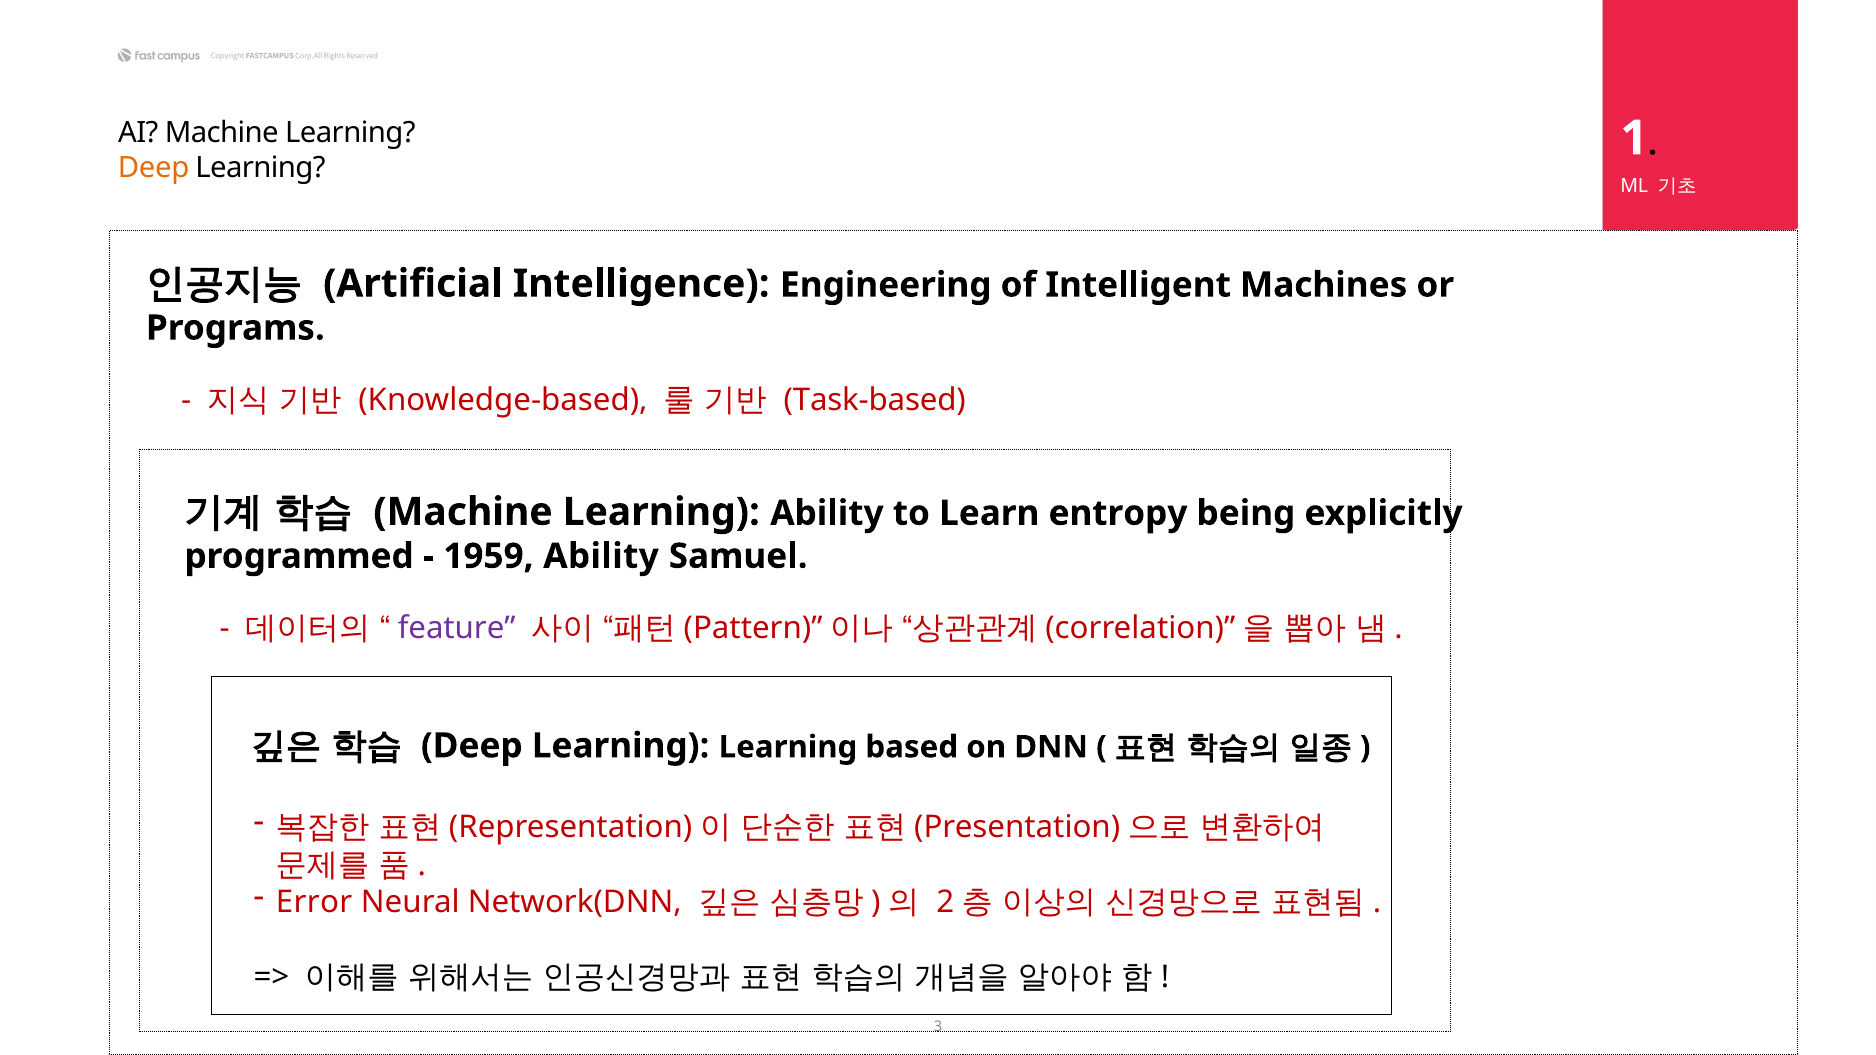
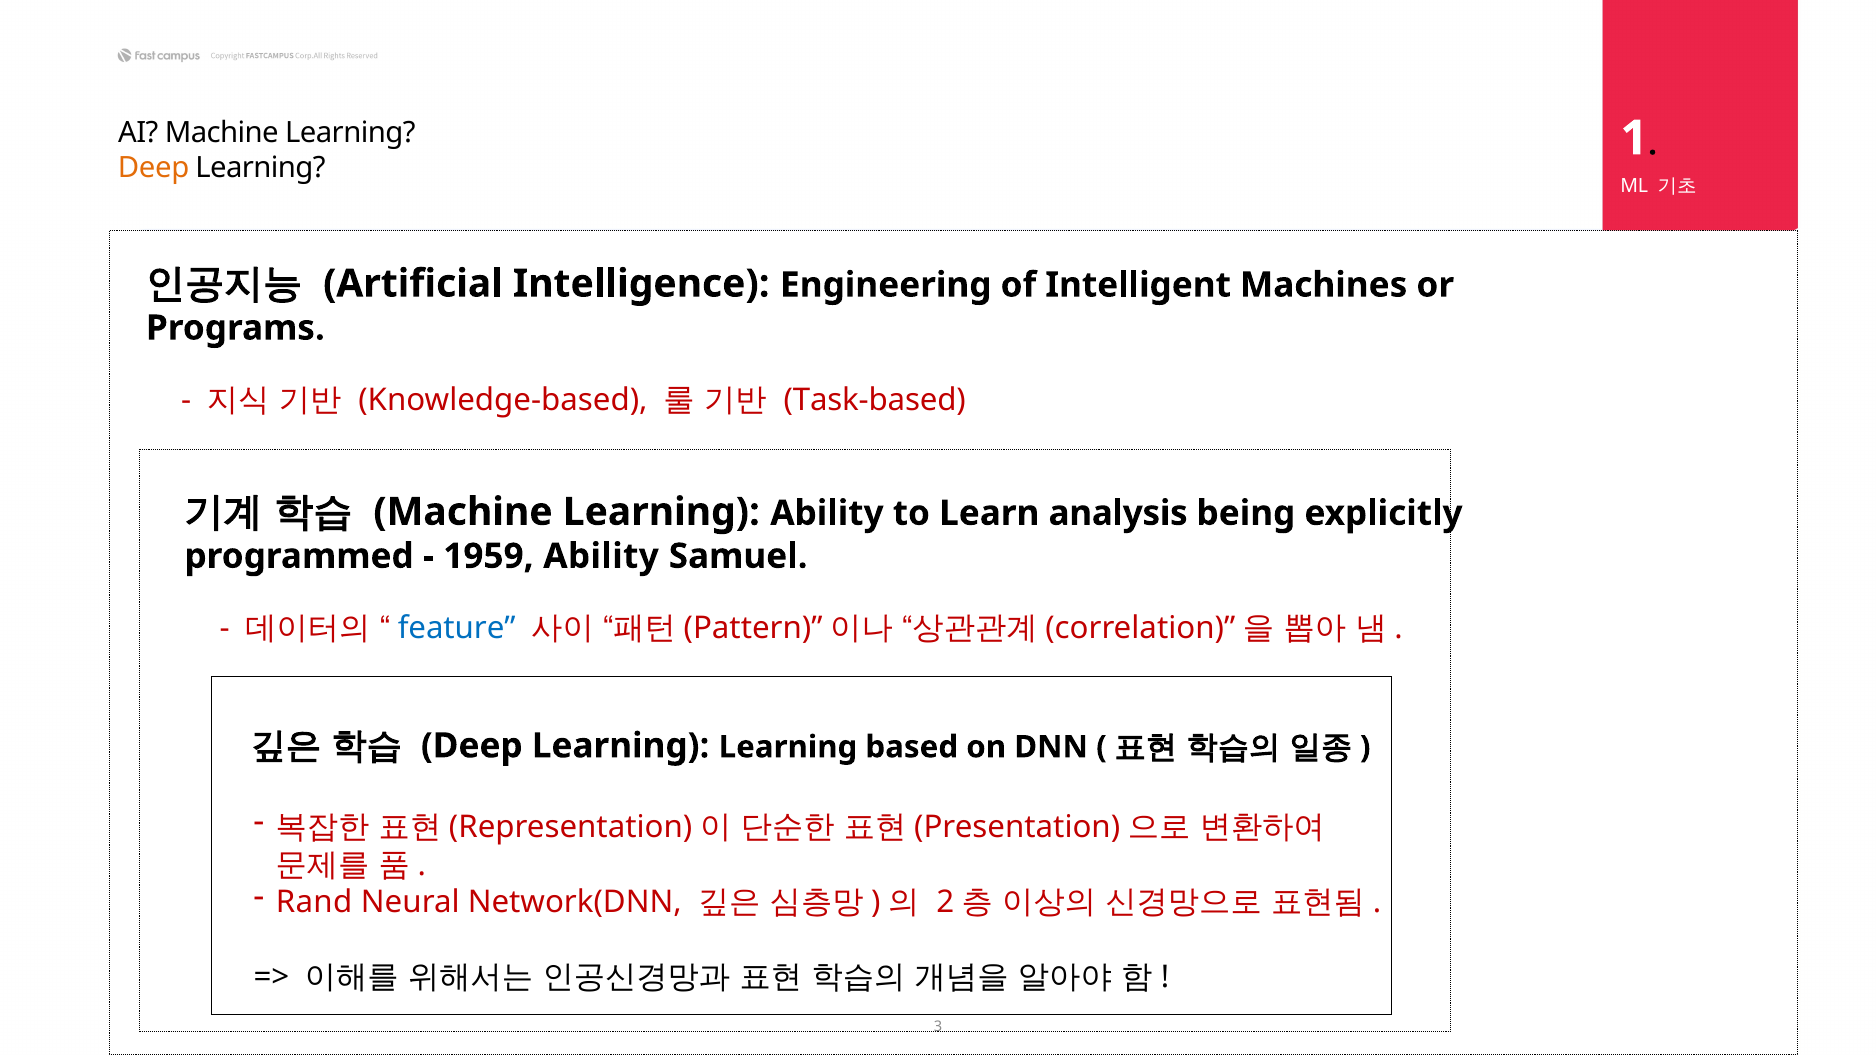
entropy: entropy -> analysis (1118, 513)
feature colour: purple -> blue (457, 629)
Error: Error -> Rand (314, 903)
